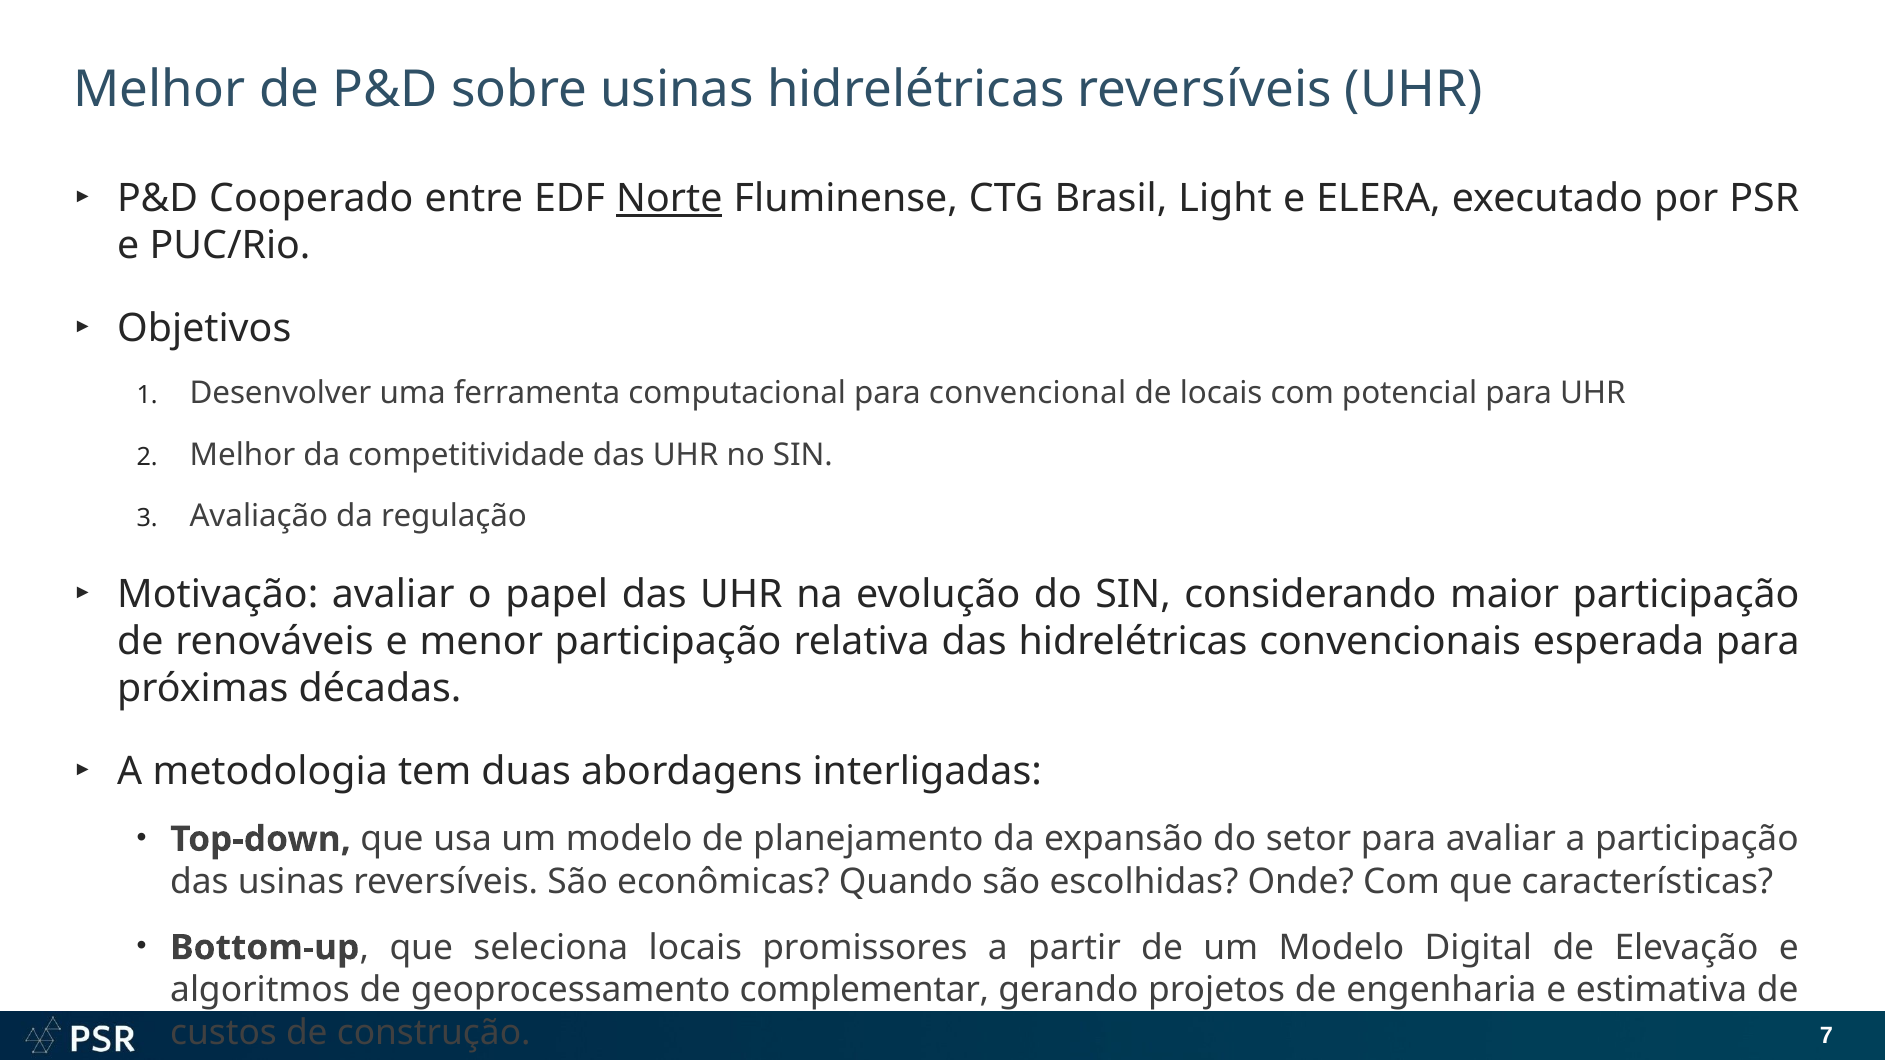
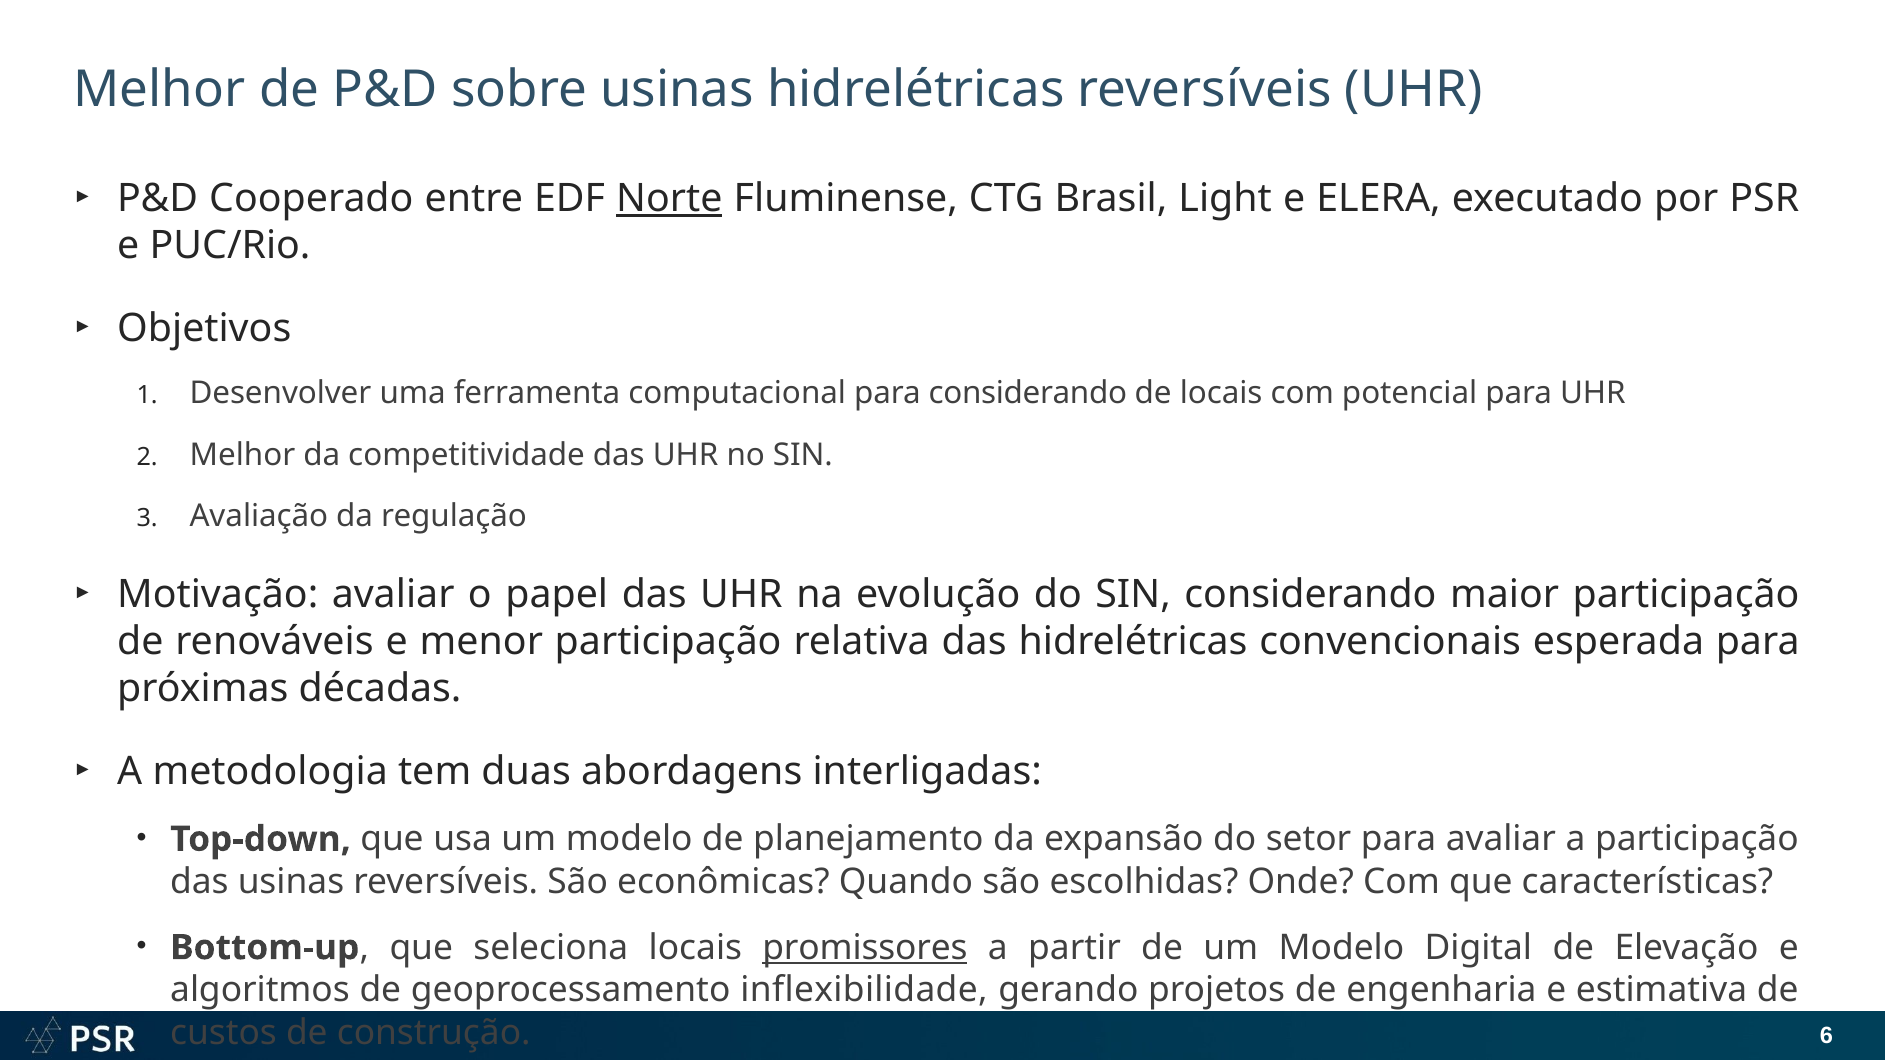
para convencional: convencional -> considerando (1028, 394)
promissores underline: none -> present (865, 948)
complementar: complementar -> inflexibilidade (864, 990)
7: 7 -> 6 (1826, 1036)
